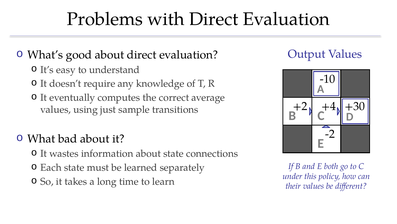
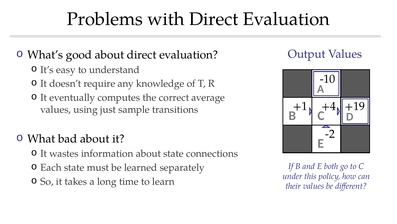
+2: +2 -> +1 (300, 106)
+30: +30 -> +19 (355, 106)
